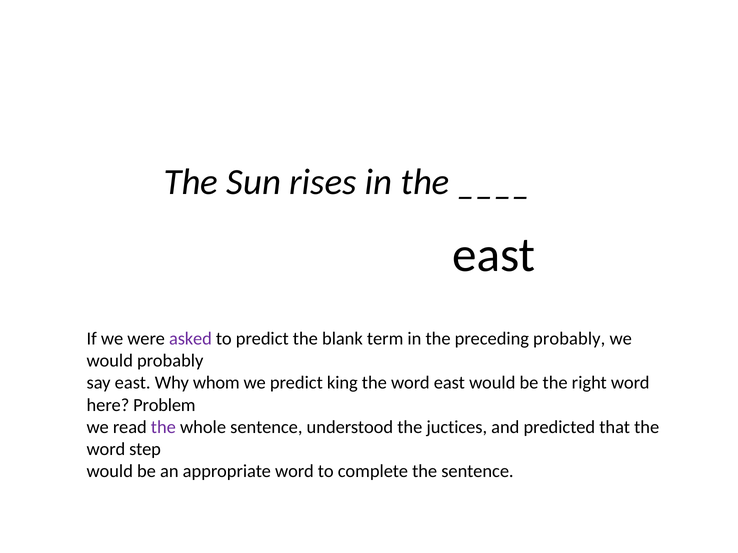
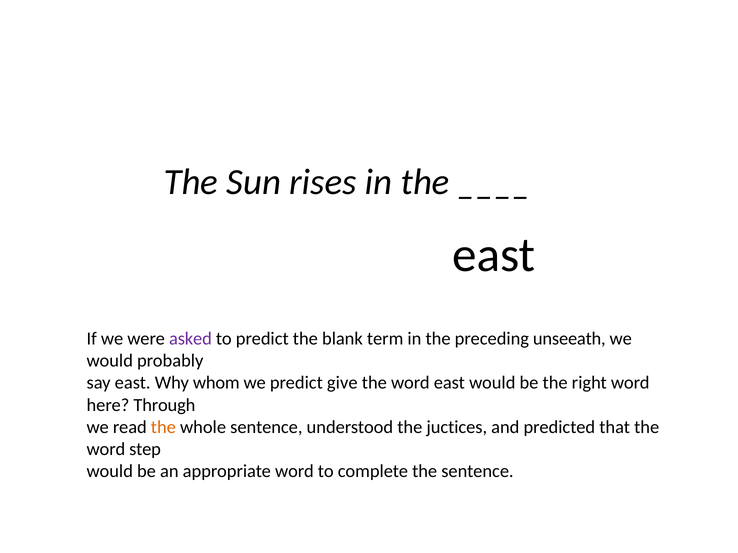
preceding probably: probably -> unseeath (569, 339)
king: king -> give (342, 383)
Problem: Problem -> Through (164, 405)
the colour: purple -> orange (163, 428)
